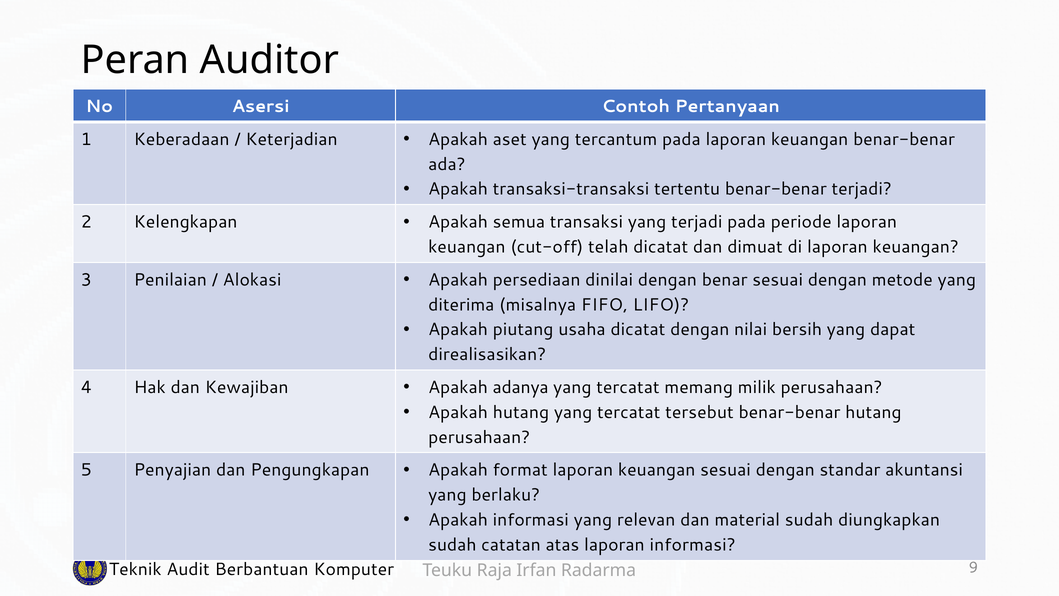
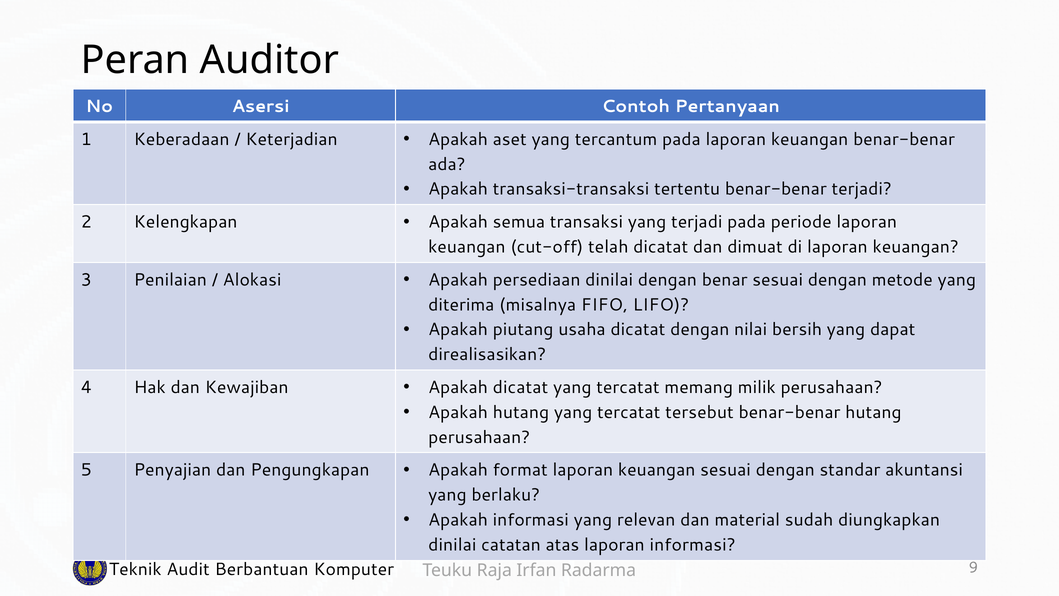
Apakah adanya: adanya -> dicatat (520, 387)
sudah: sudah -> dinilai (452, 544)
